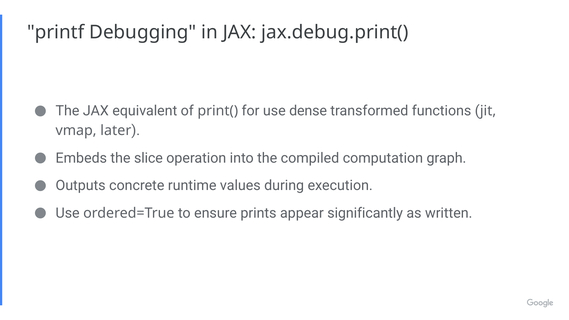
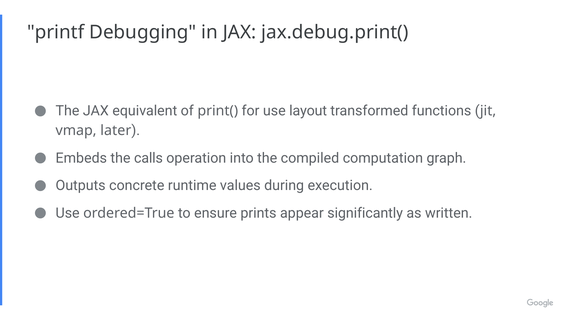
dense: dense -> layout (308, 111)
slice: slice -> calls (148, 158)
